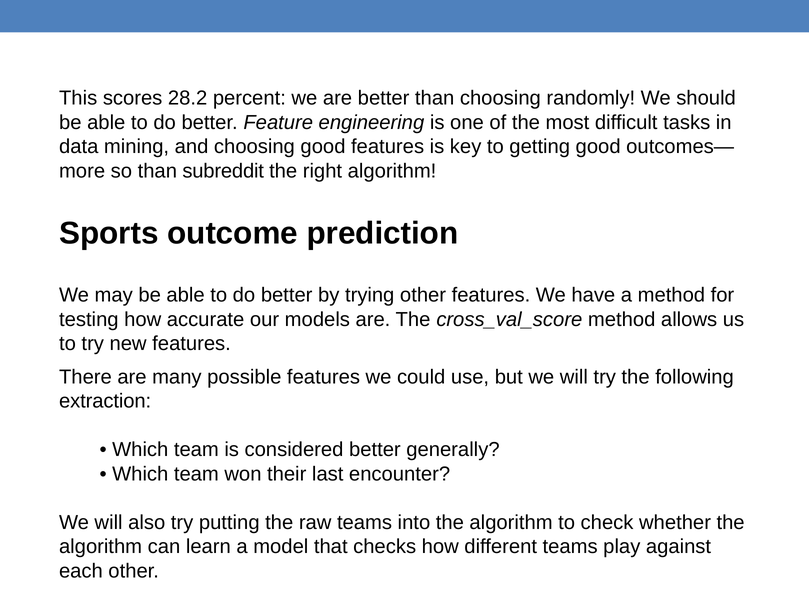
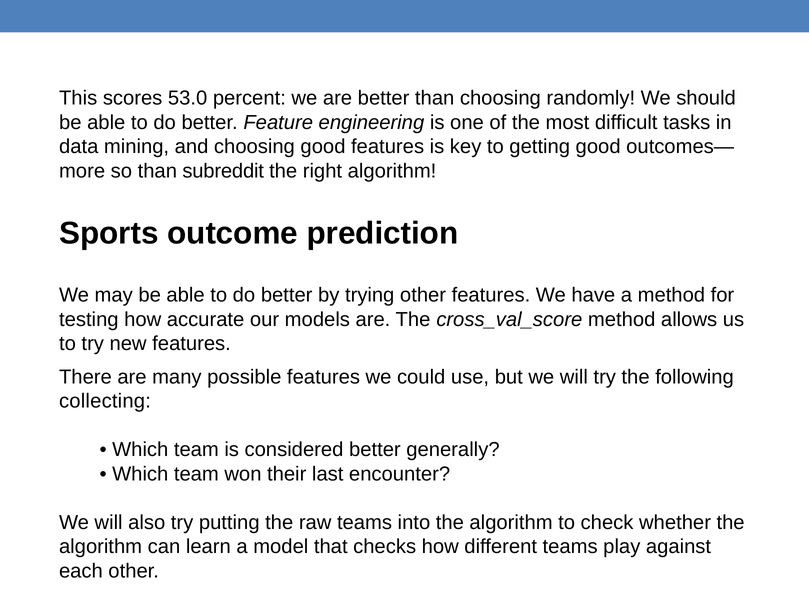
28.2: 28.2 -> 53.0 (188, 98)
extraction: extraction -> collecting (105, 401)
